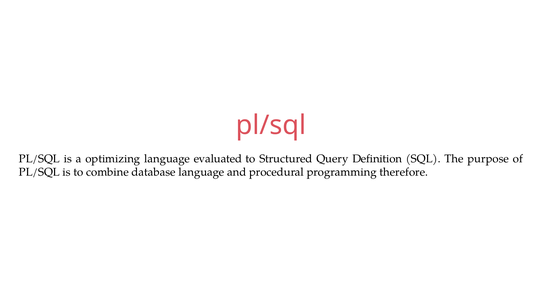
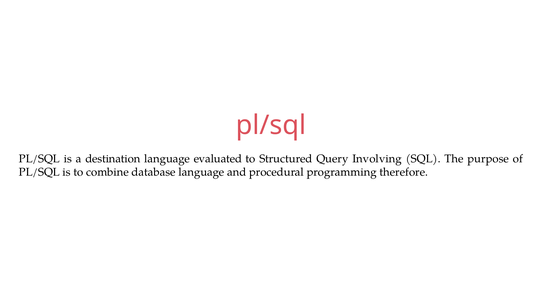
optimizing: optimizing -> destination (113, 159)
Definition: Definition -> Involving (377, 159)
